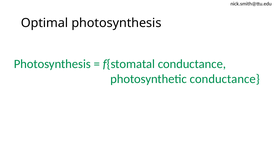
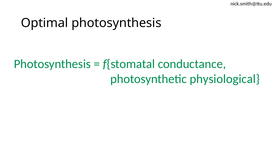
photosynthetic conductance: conductance -> physiological (225, 79)
